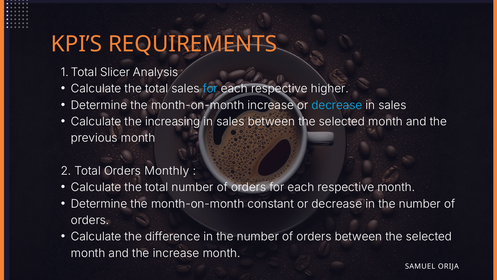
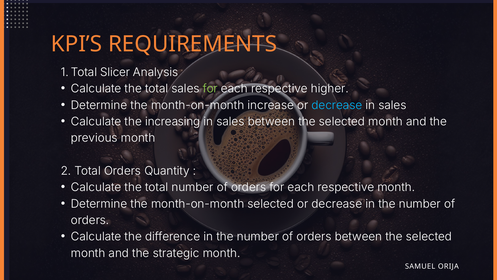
for colour: light blue -> light green (210, 89)
Monthly: Monthly -> Quantity (167, 171)
month-on-month constant: constant -> selected (271, 204)
the increase: increase -> strategic (176, 253)
